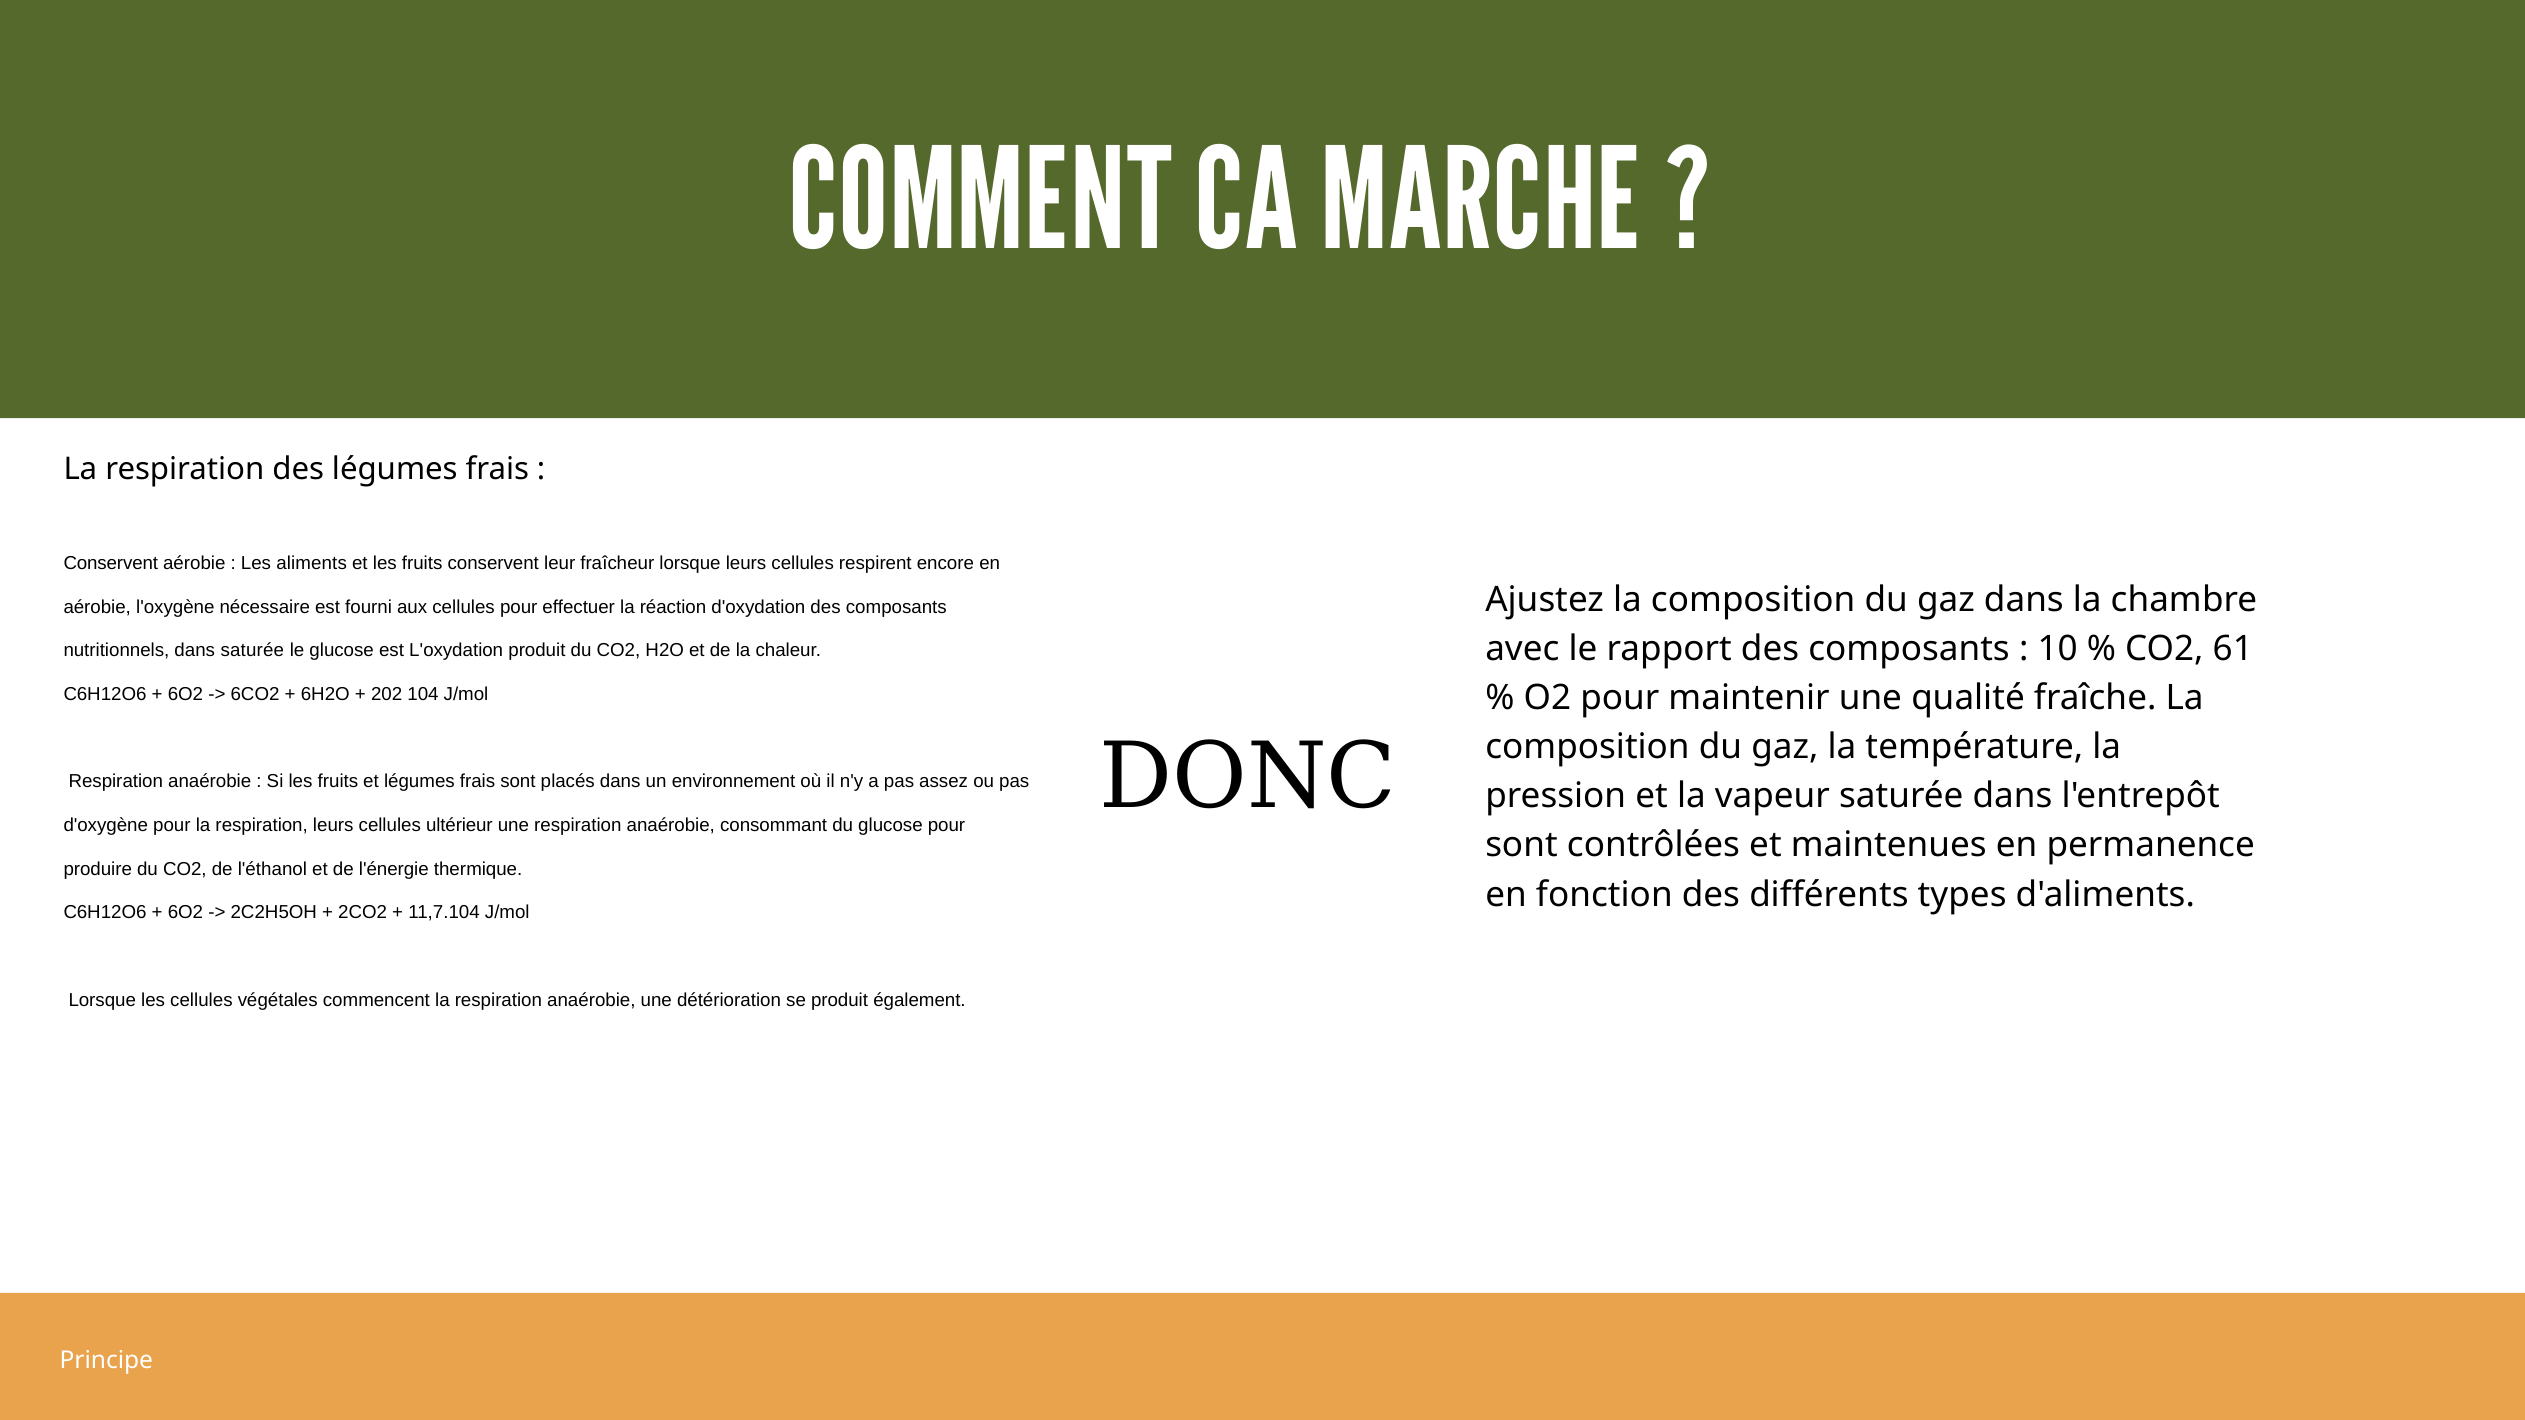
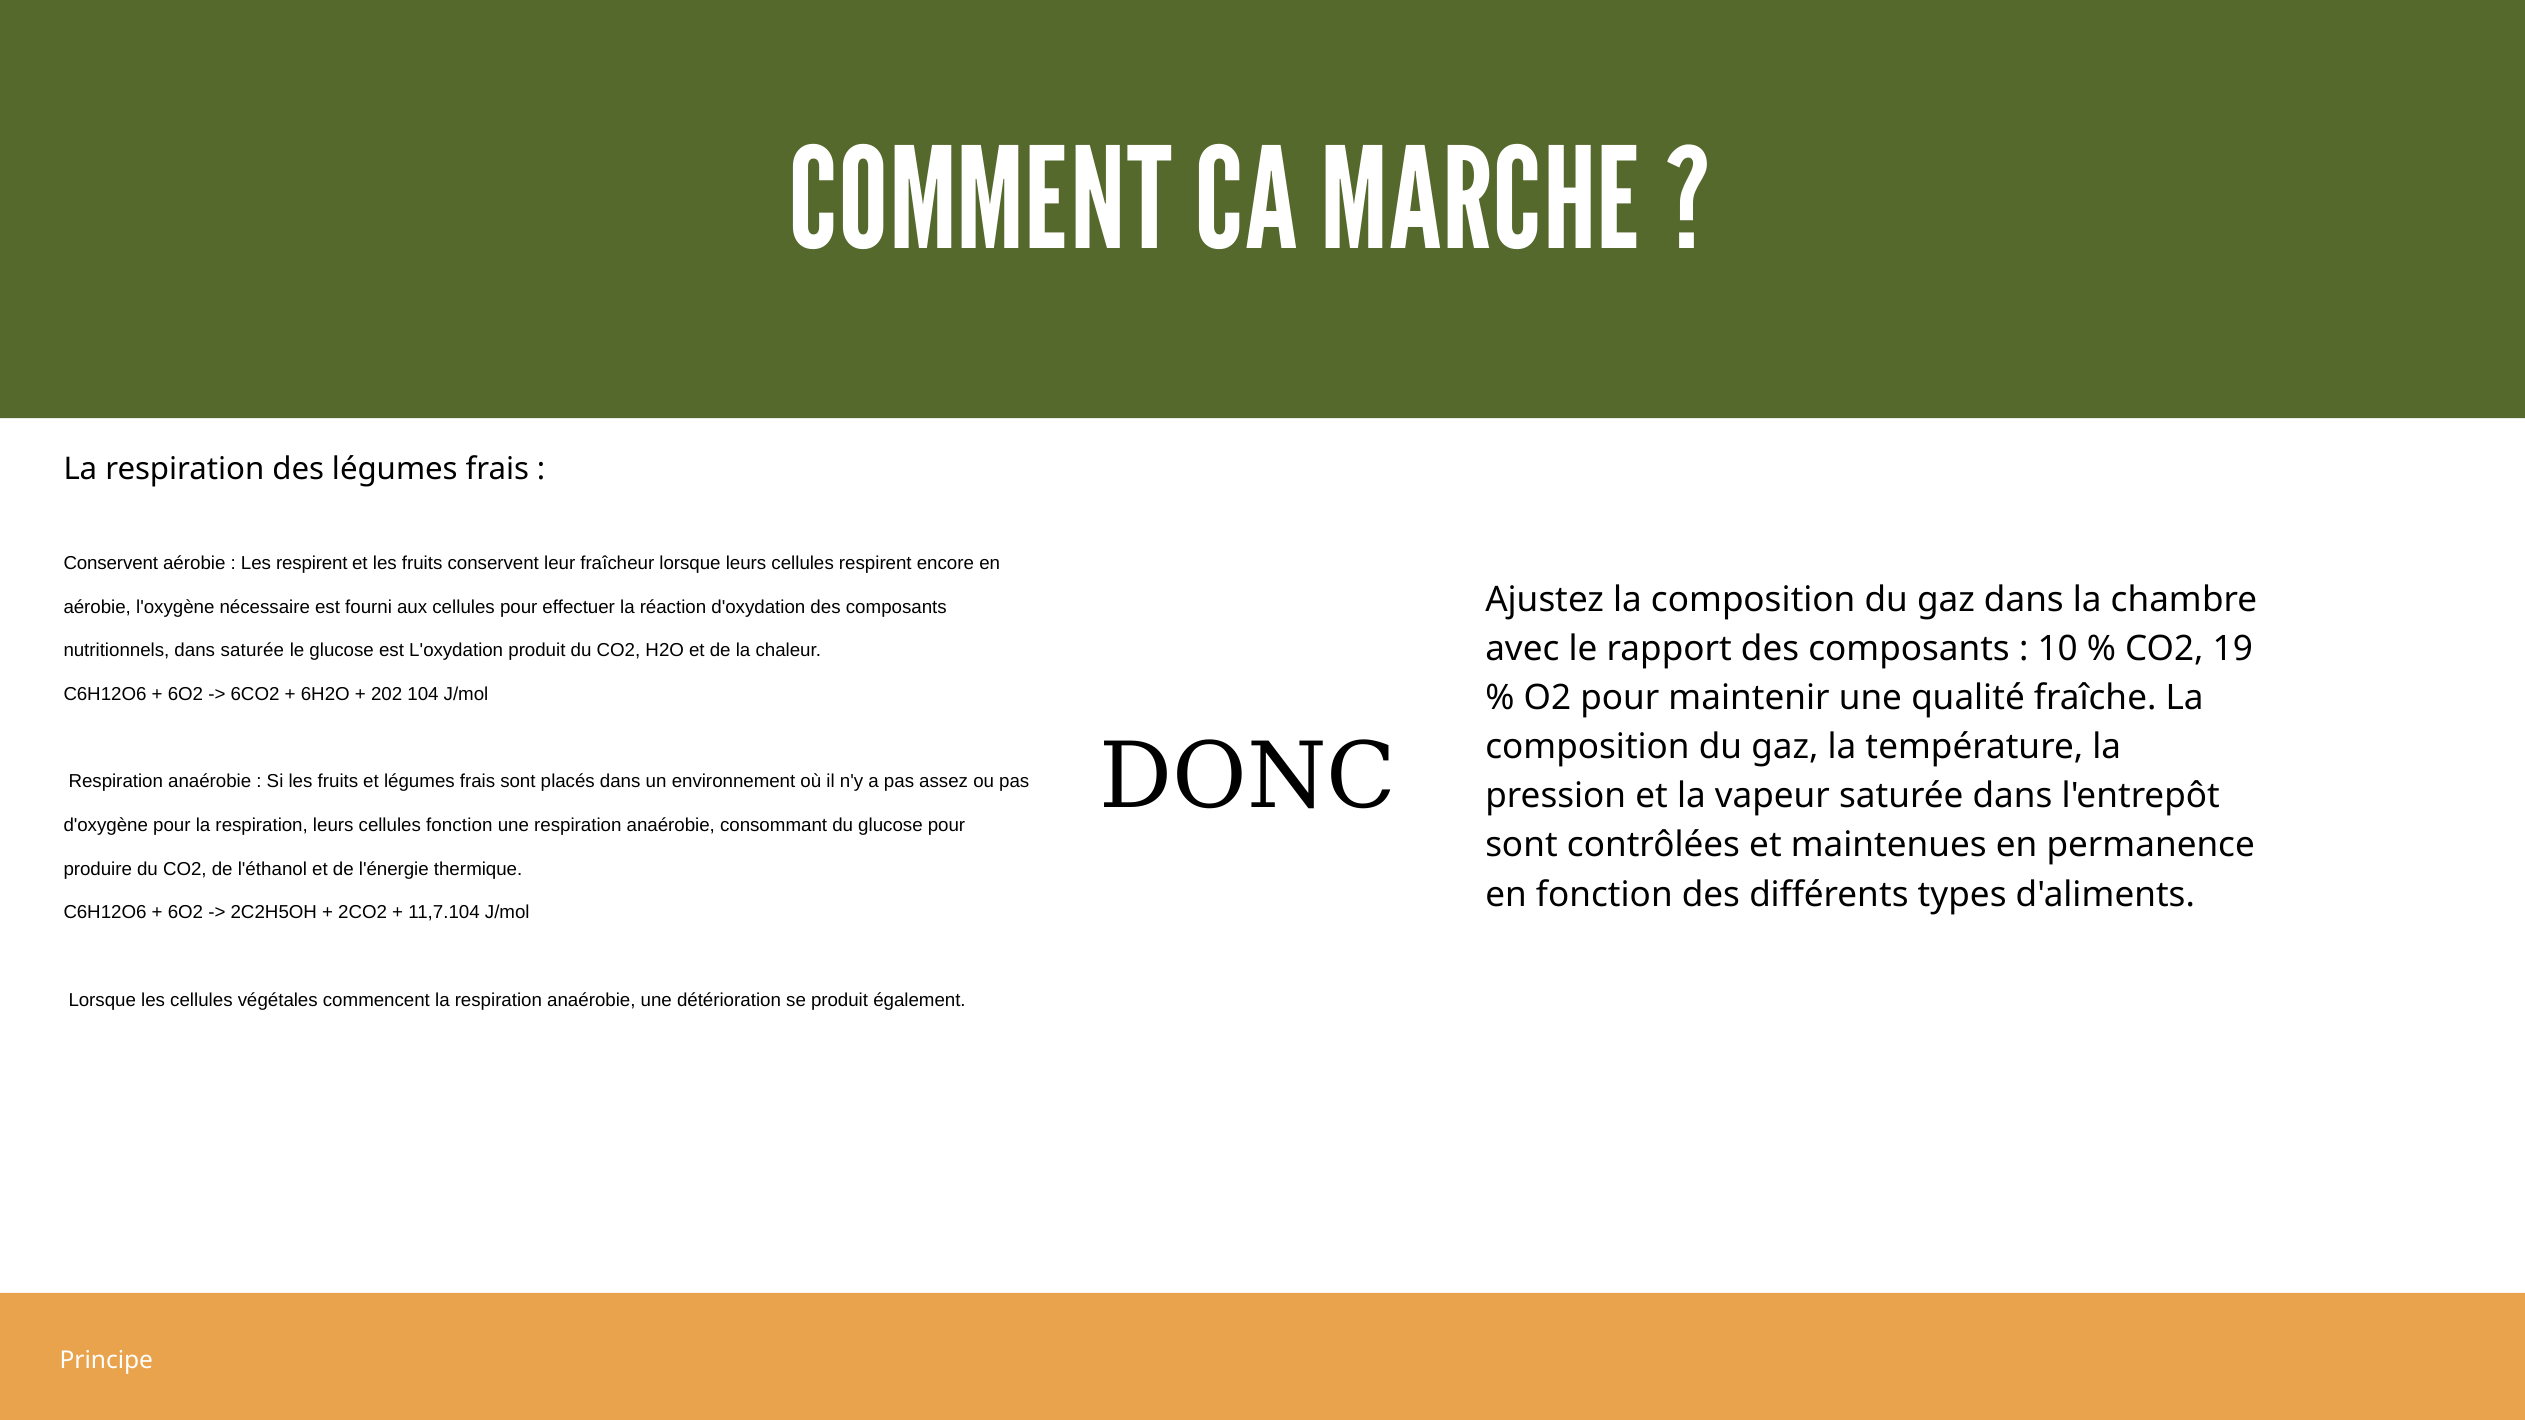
Les aliments: aliments -> respirent (312, 563)
61: 61 -> 19 (2233, 649)
cellules ultérieur: ultérieur -> fonction (459, 826)
